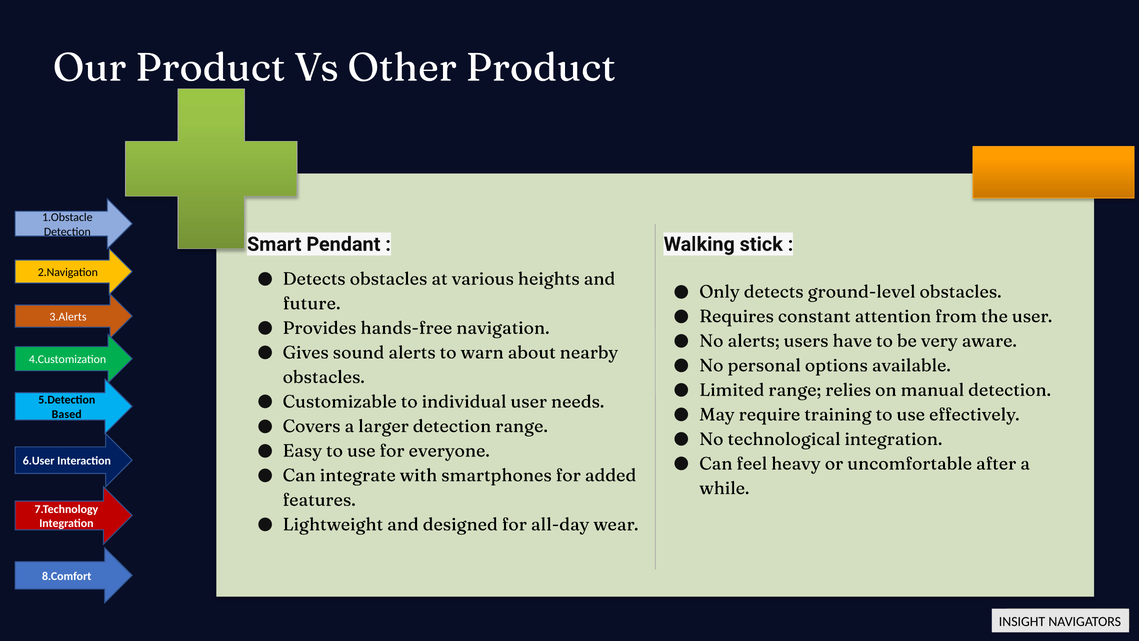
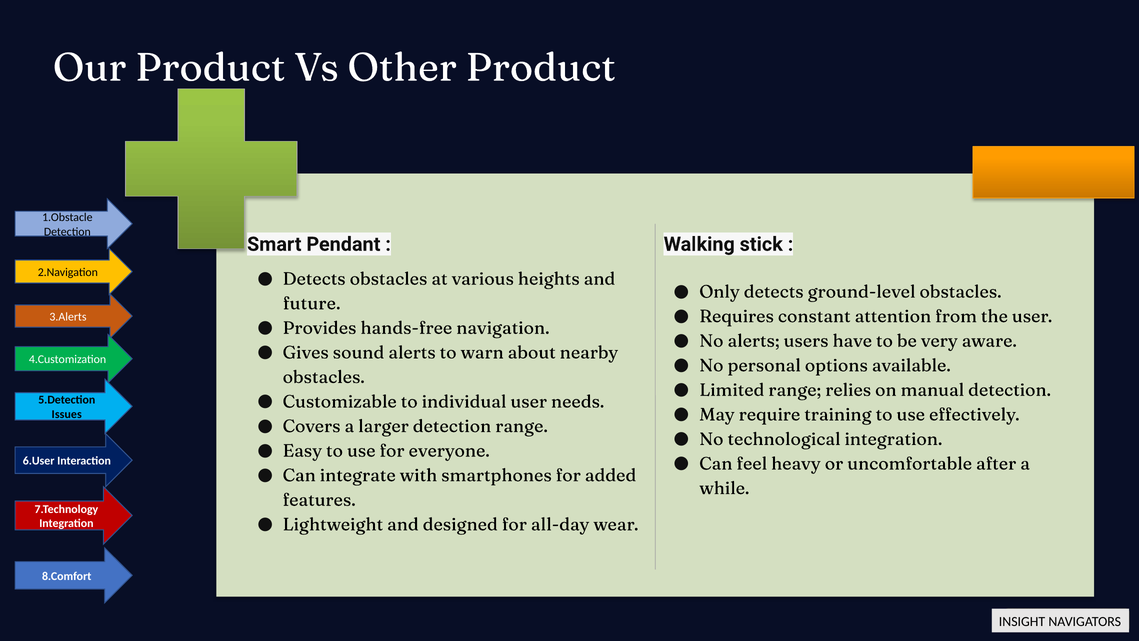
Based: Based -> Issues (67, 414)
